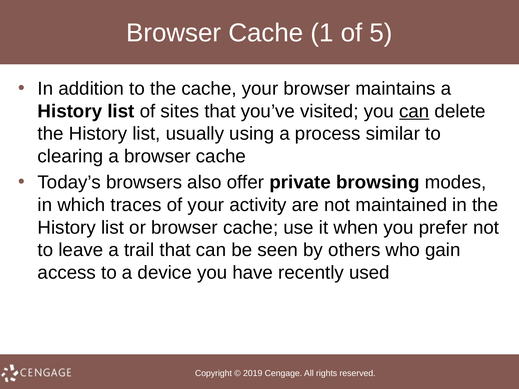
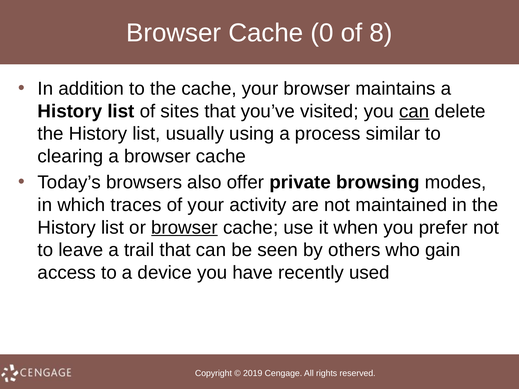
1: 1 -> 0 (322, 33)
5: 5 -> 8 (381, 33)
browser underline: none -> present (184, 228)
